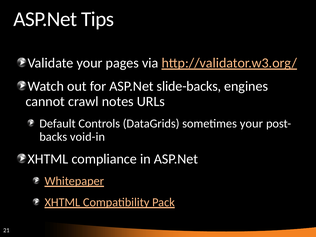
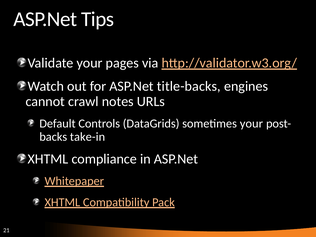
slide-backs: slide-backs -> title-backs (189, 86)
void-in: void-in -> take-in (87, 137)
